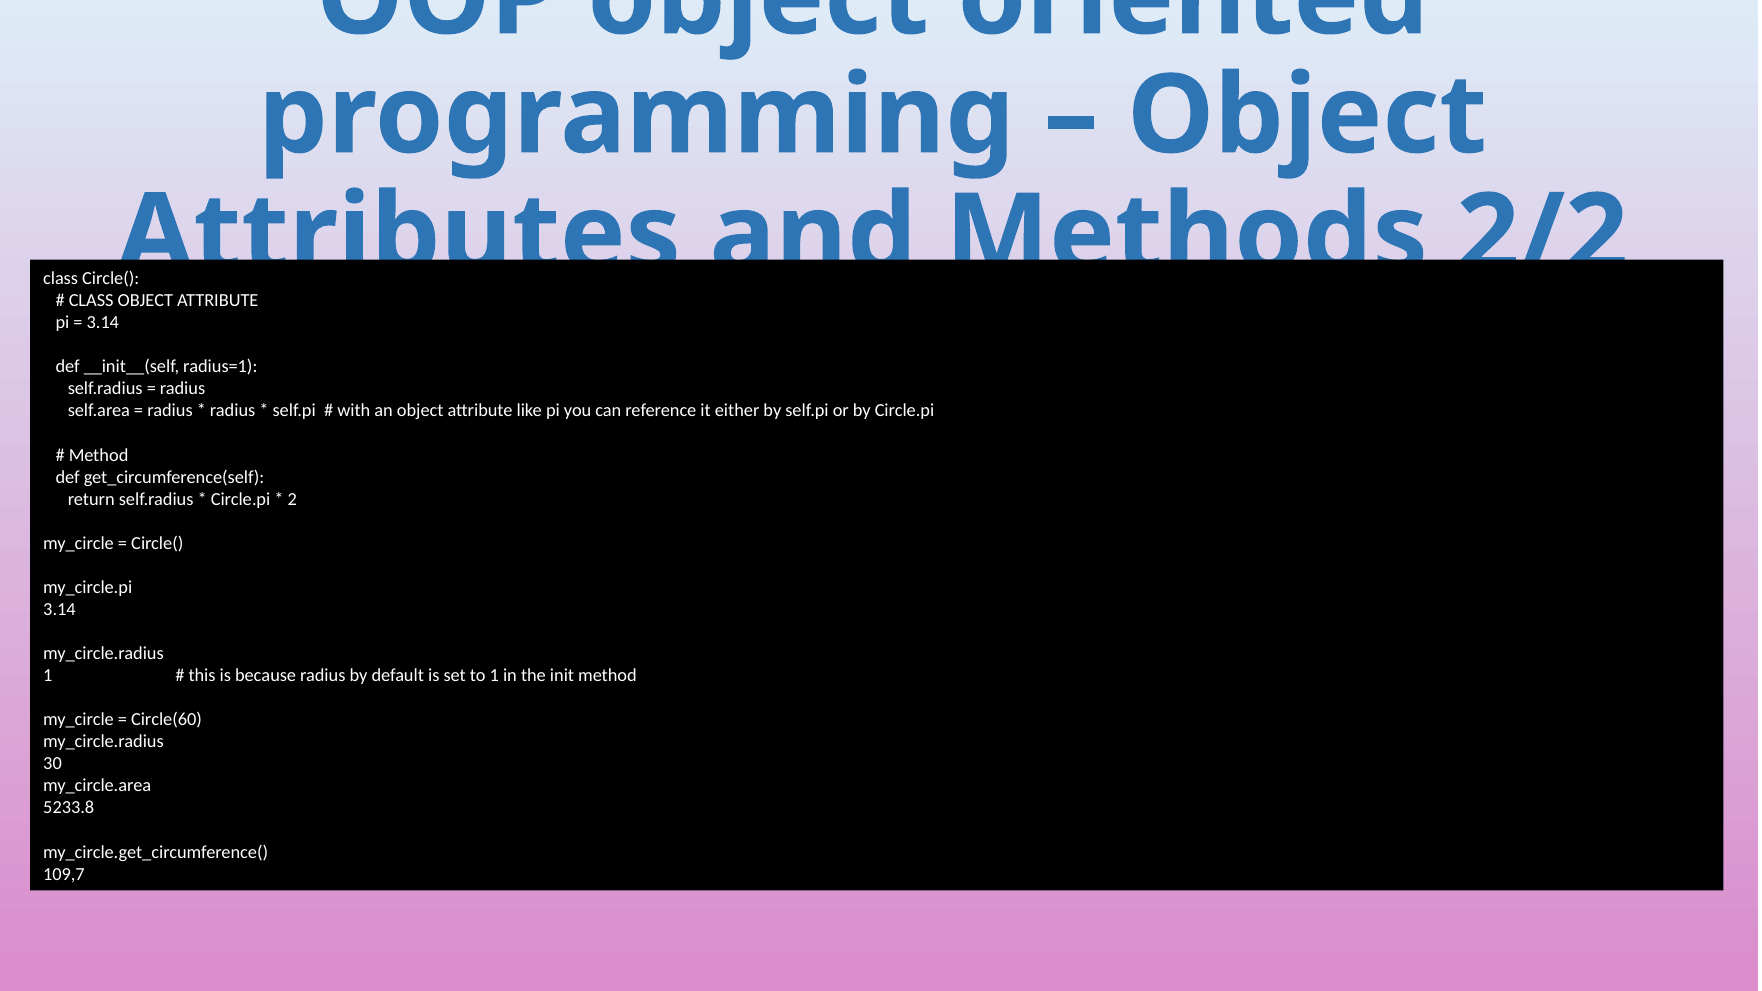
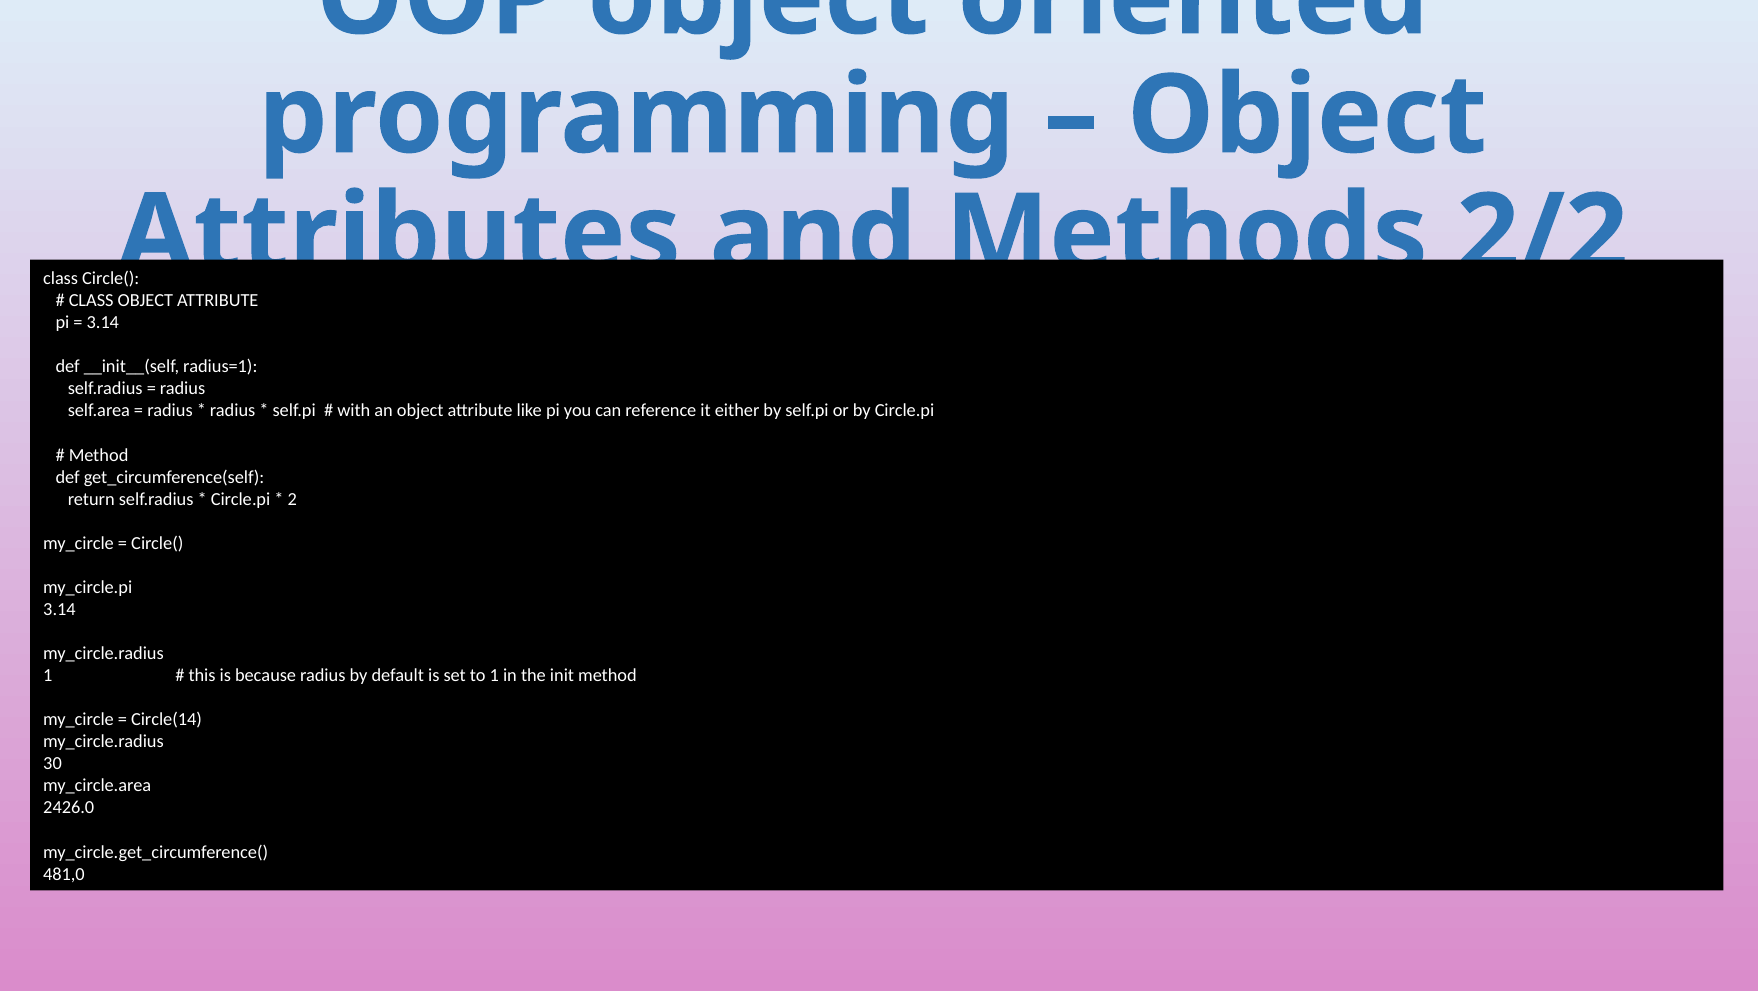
Circle(60: Circle(60 -> Circle(14 (166, 720)
5233.8: 5233.8 -> 2426.0 (69, 808)
109,7: 109,7 -> 481,0 (64, 874)
